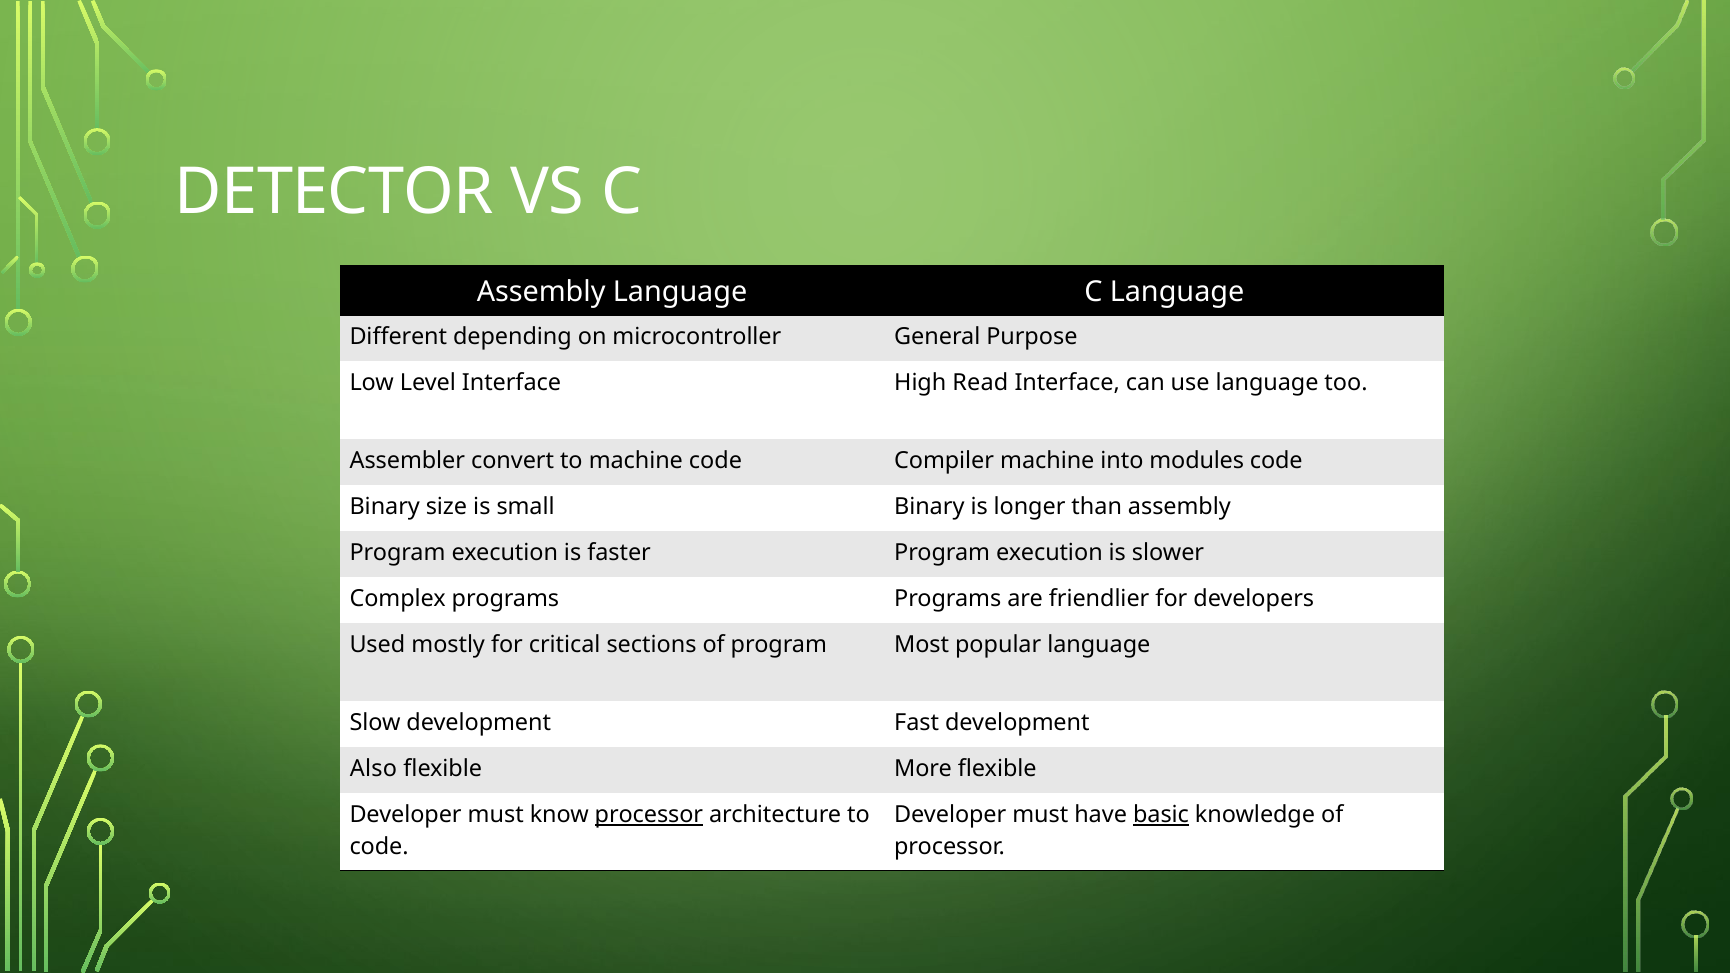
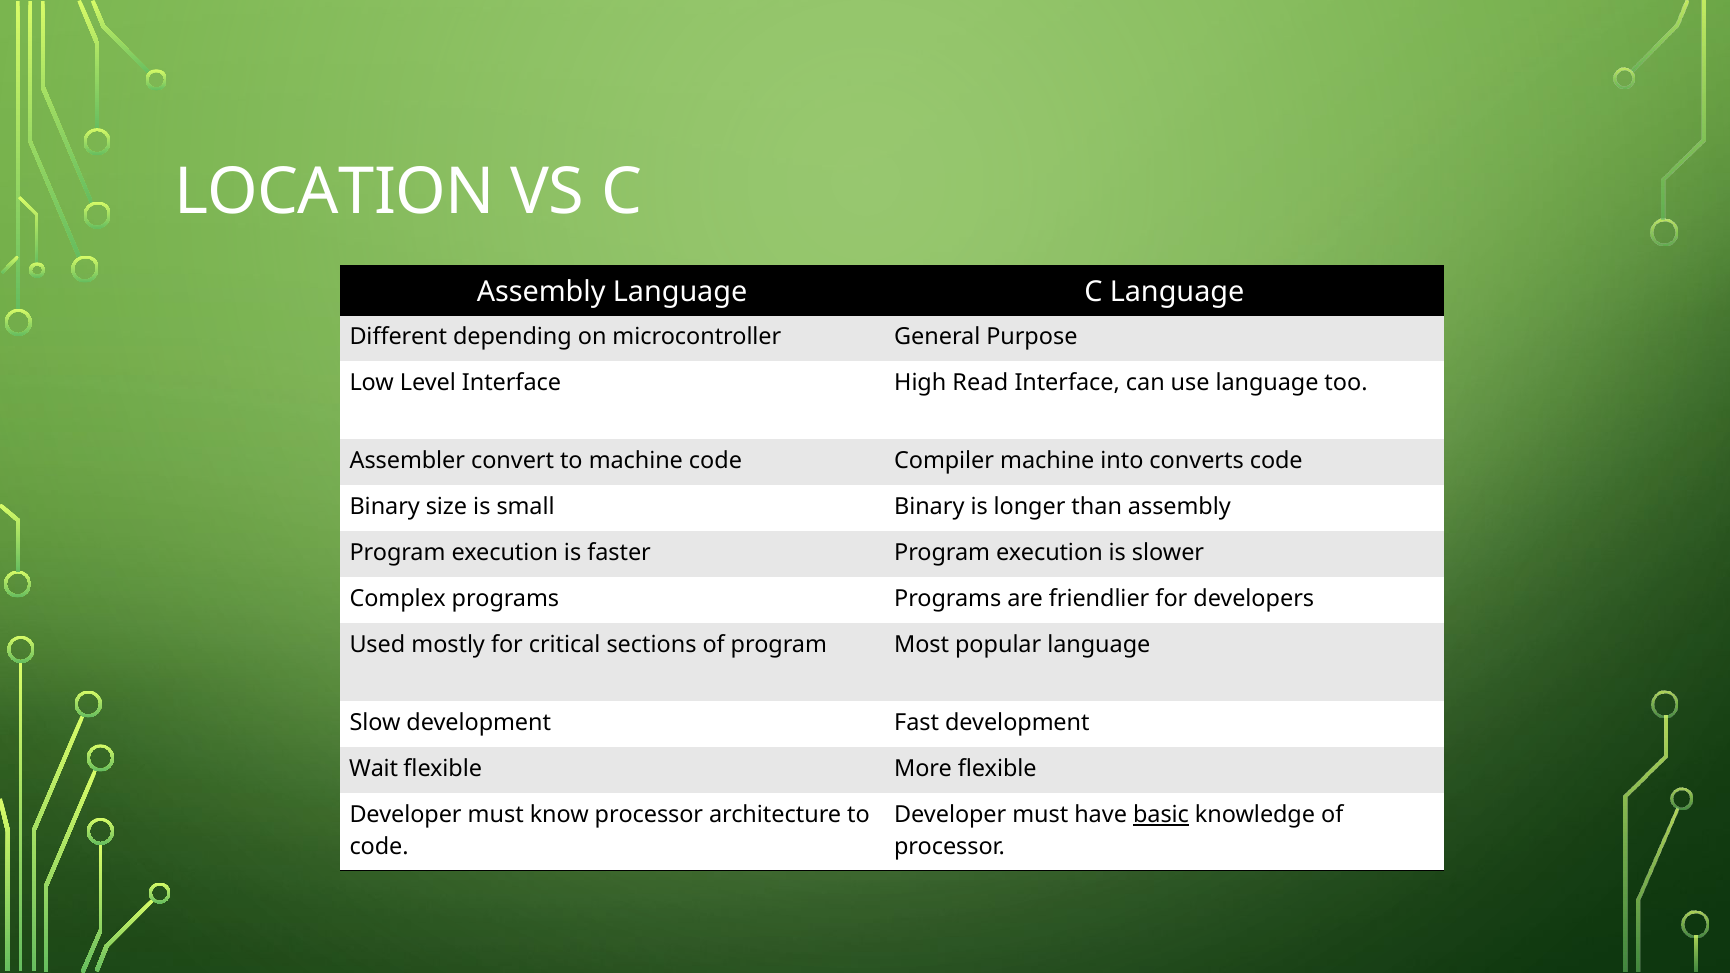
DETECTOR: DETECTOR -> LOCATION (334, 192)
modules: modules -> converts (1197, 461)
Also: Also -> Wait (374, 769)
processor underline: present -> none (649, 815)
